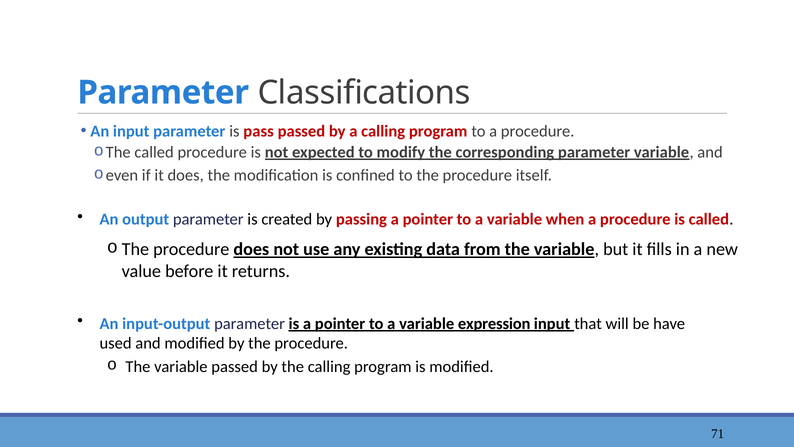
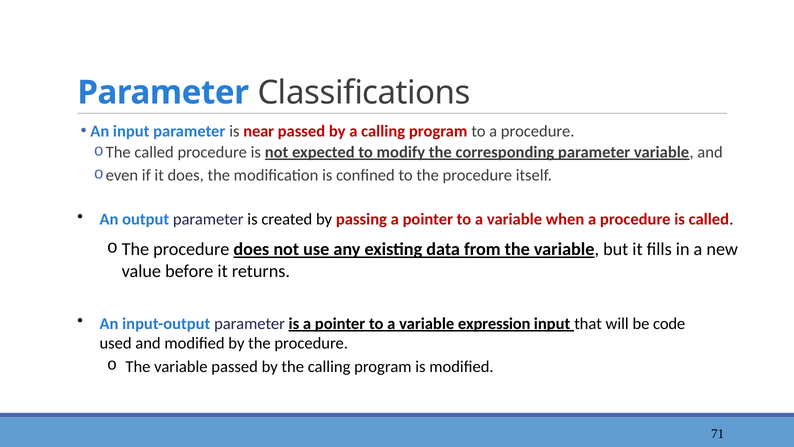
pass: pass -> near (259, 131)
have: have -> code (669, 323)
